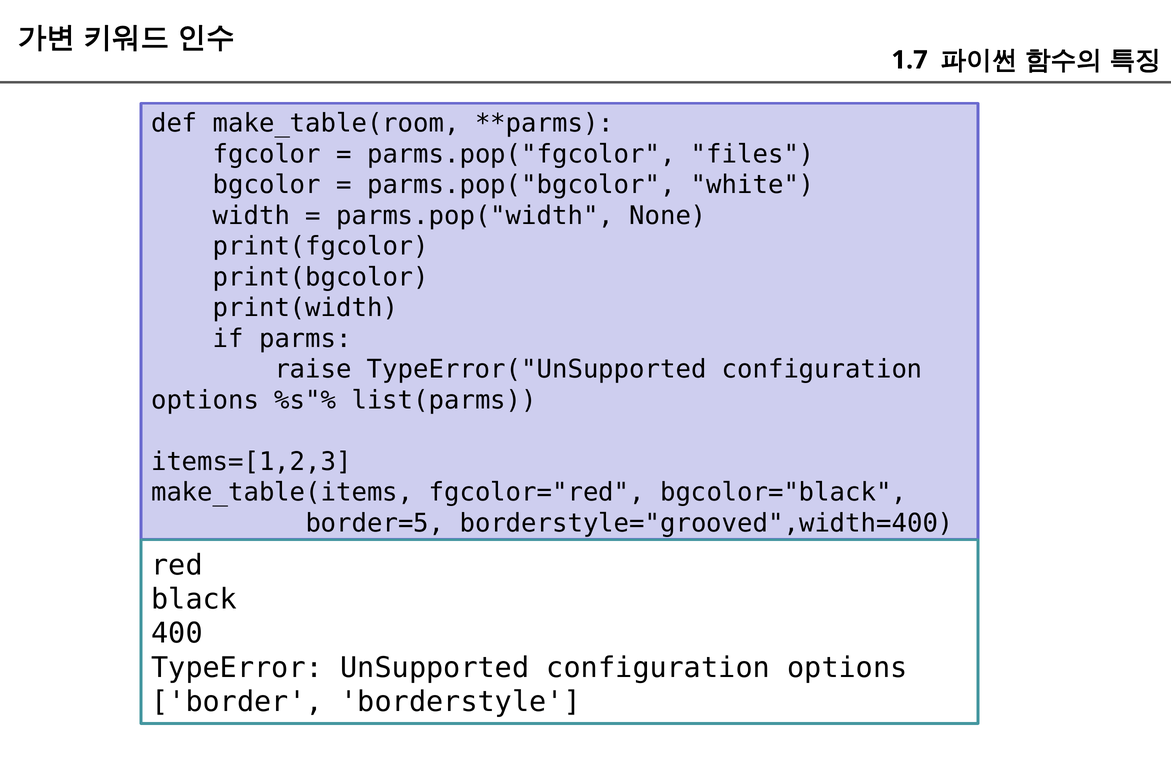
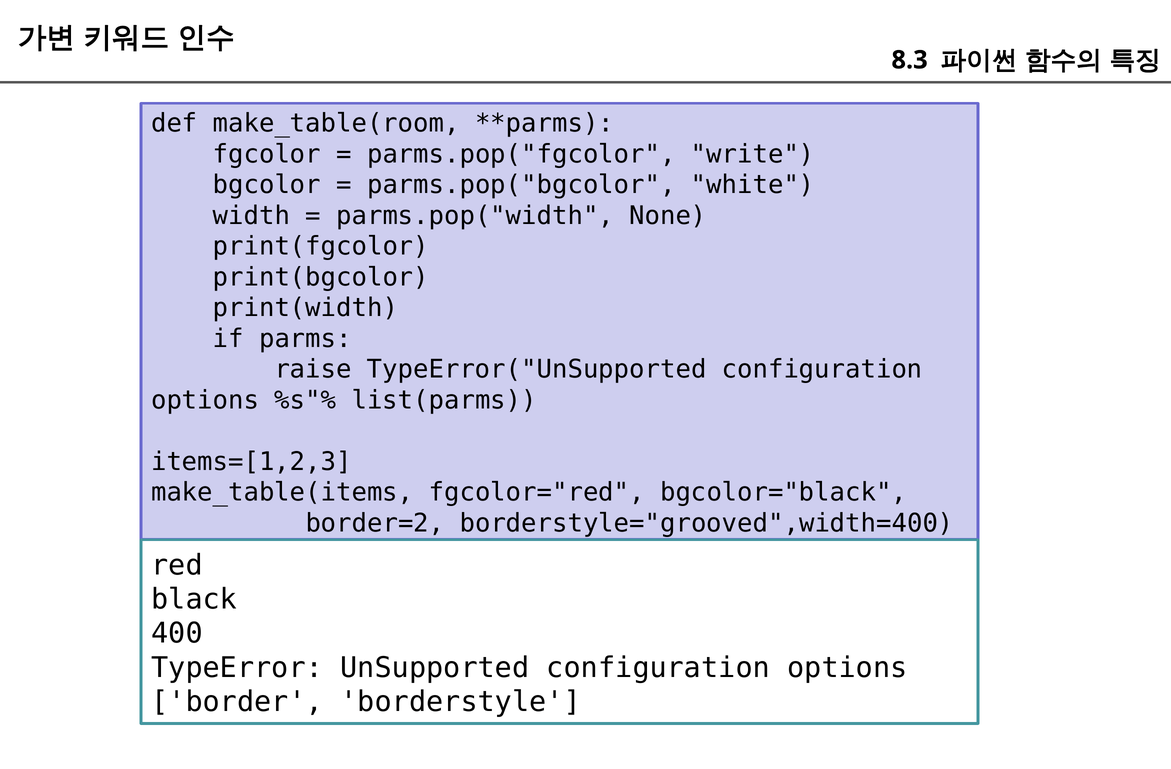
1.7: 1.7 -> 8.3 (910, 60)
files: files -> write (753, 154)
border=5: border=5 -> border=2 (375, 523)
